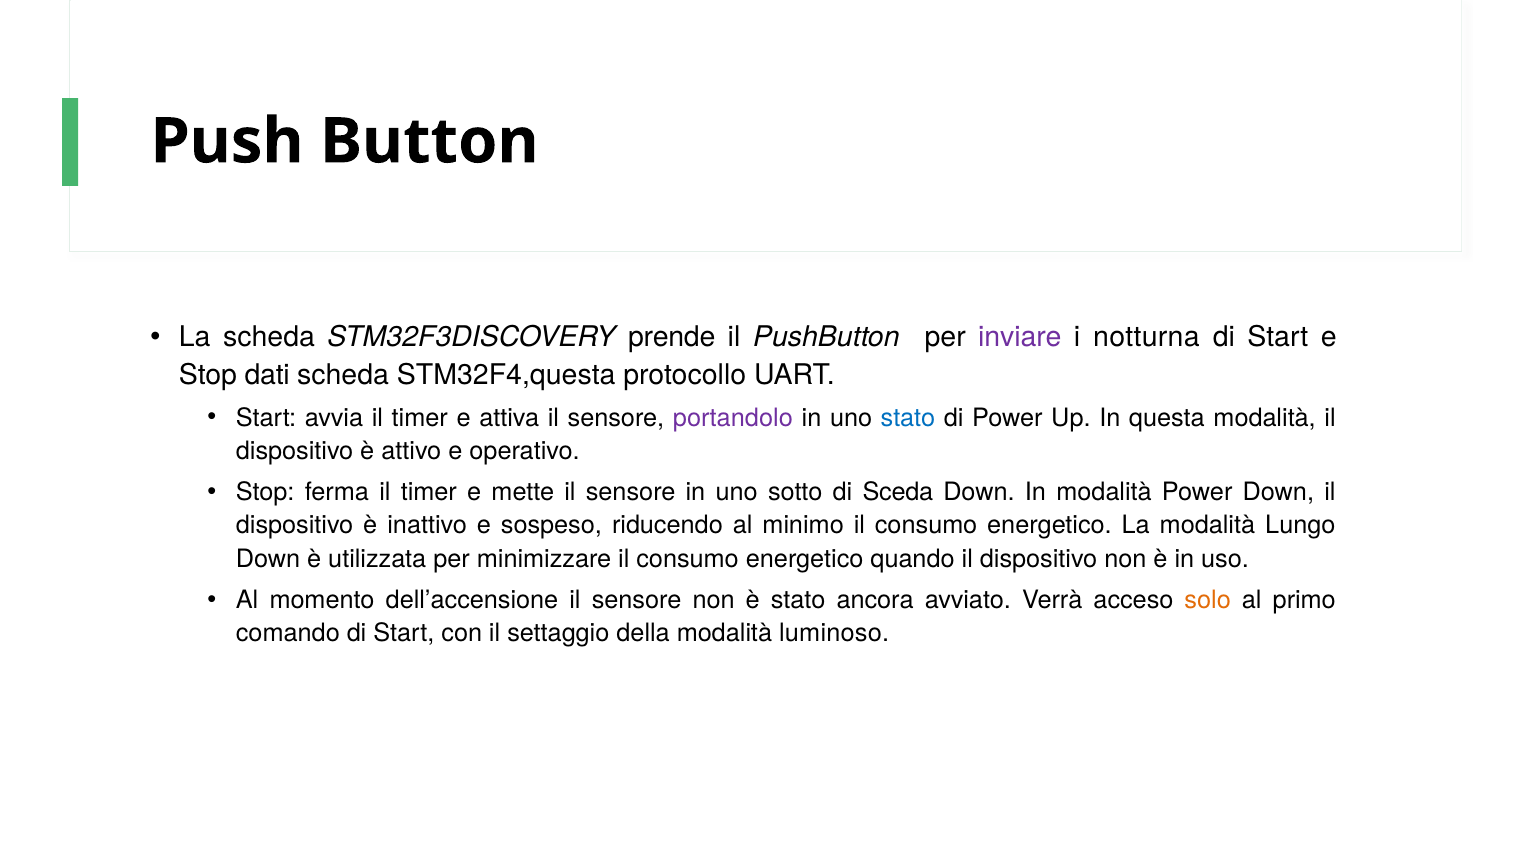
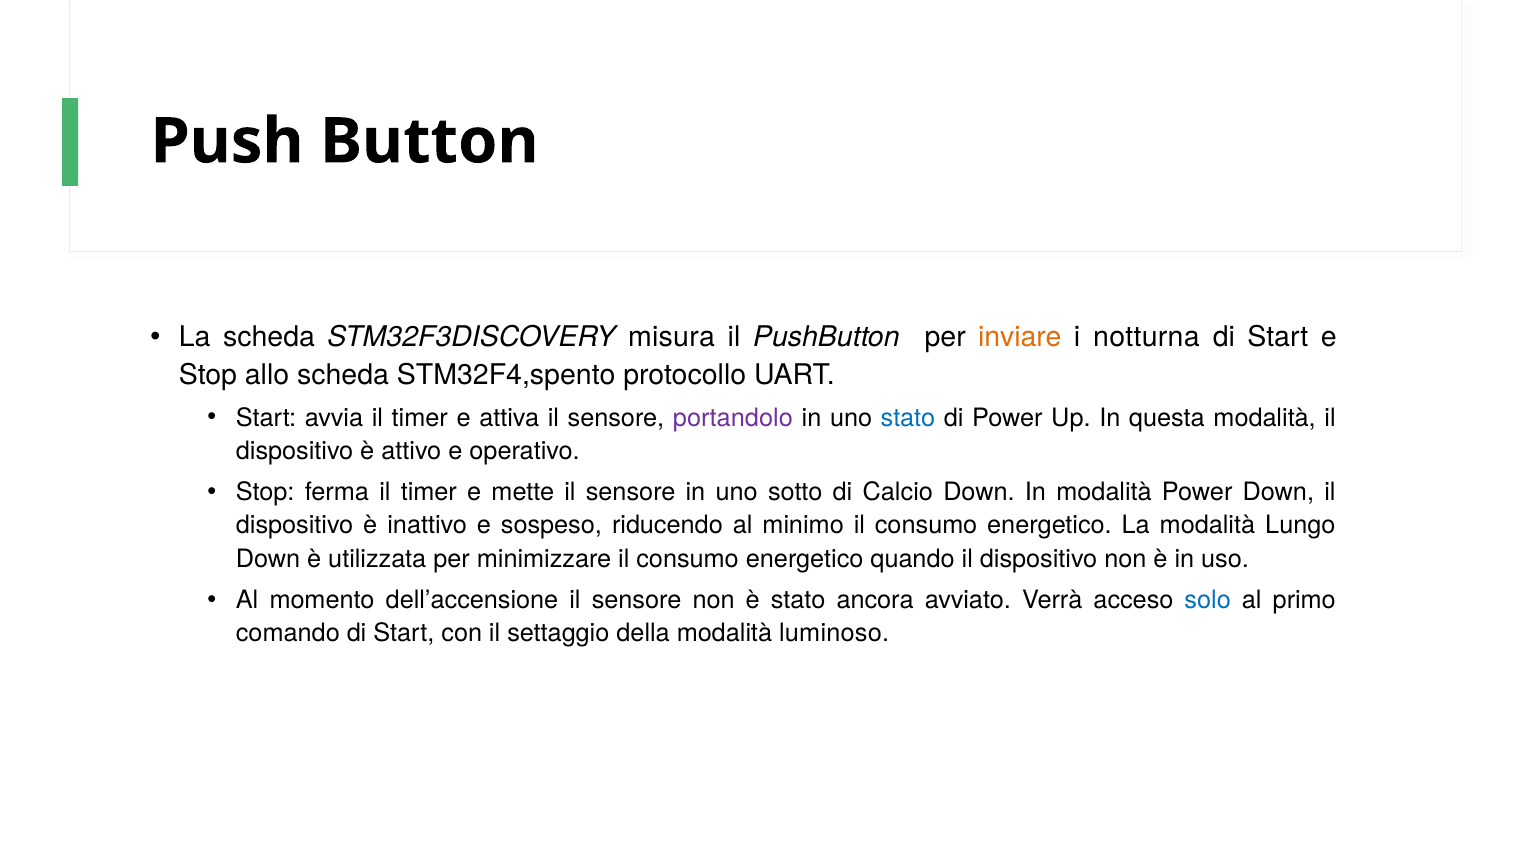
prende: prende -> misura (671, 337)
inviare colour: purple -> orange (1020, 337)
dati: dati -> allo (267, 375)
STM32F4,questa: STM32F4,questa -> STM32F4,spento (506, 375)
Sceda: Sceda -> Calcio (898, 492)
solo colour: orange -> blue (1208, 600)
